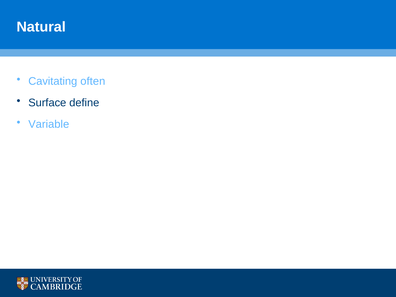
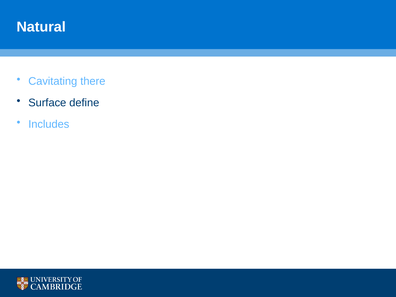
often: often -> there (93, 81)
Variable: Variable -> Includes (49, 124)
